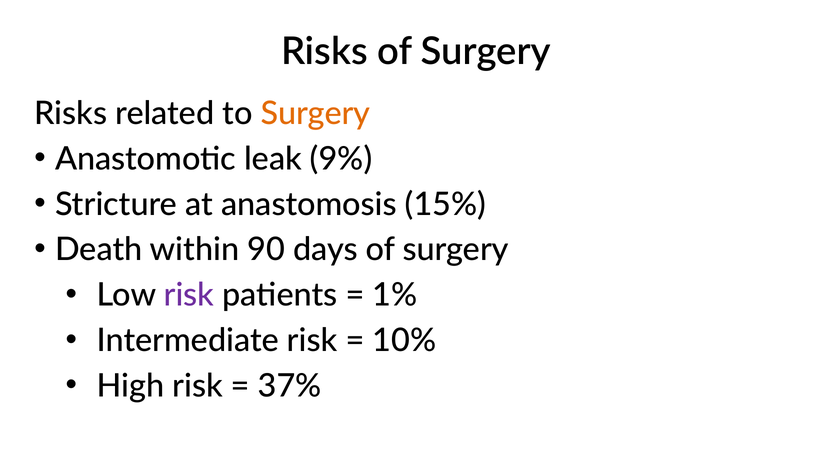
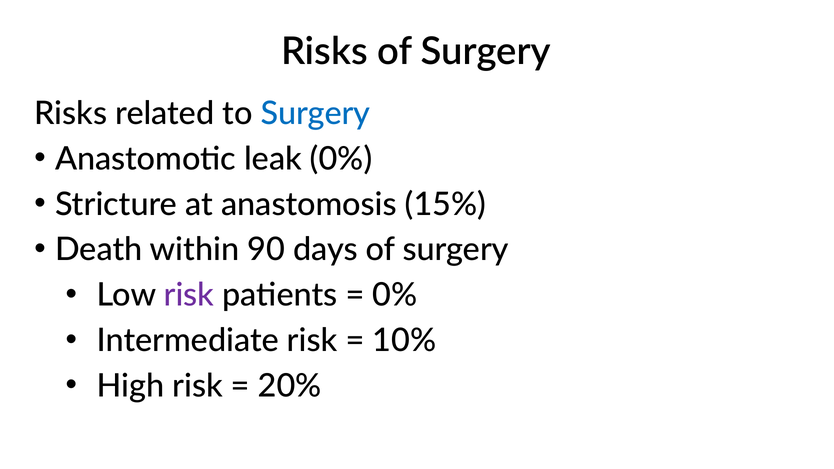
Surgery colour: orange -> blue (315, 114)
leak 9%: 9% -> 0% (341, 159)
1%: 1% -> 0% (395, 295)
37%: 37% -> 20% (290, 386)
